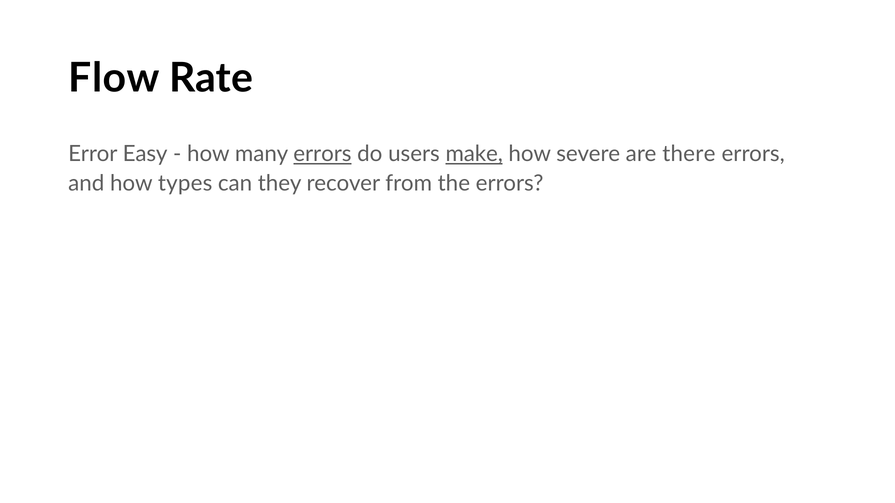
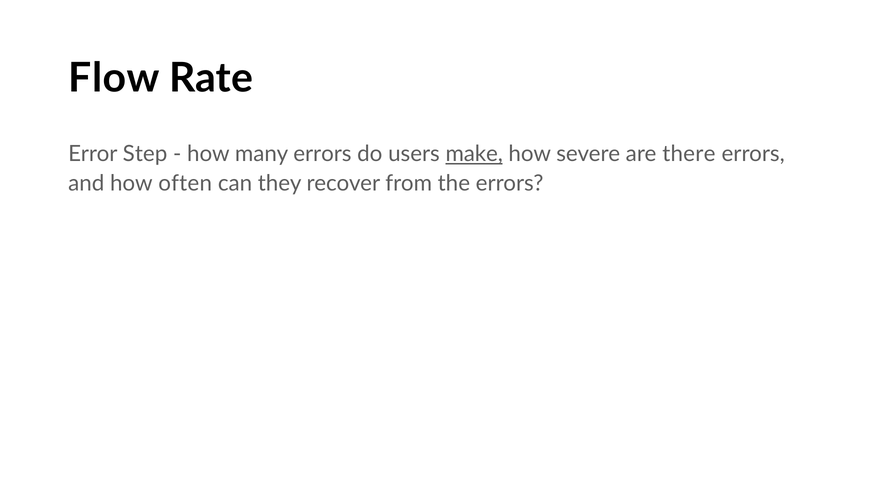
Easy: Easy -> Step (145, 154)
errors underline: present -> none (322, 154)
types: types -> often (185, 184)
